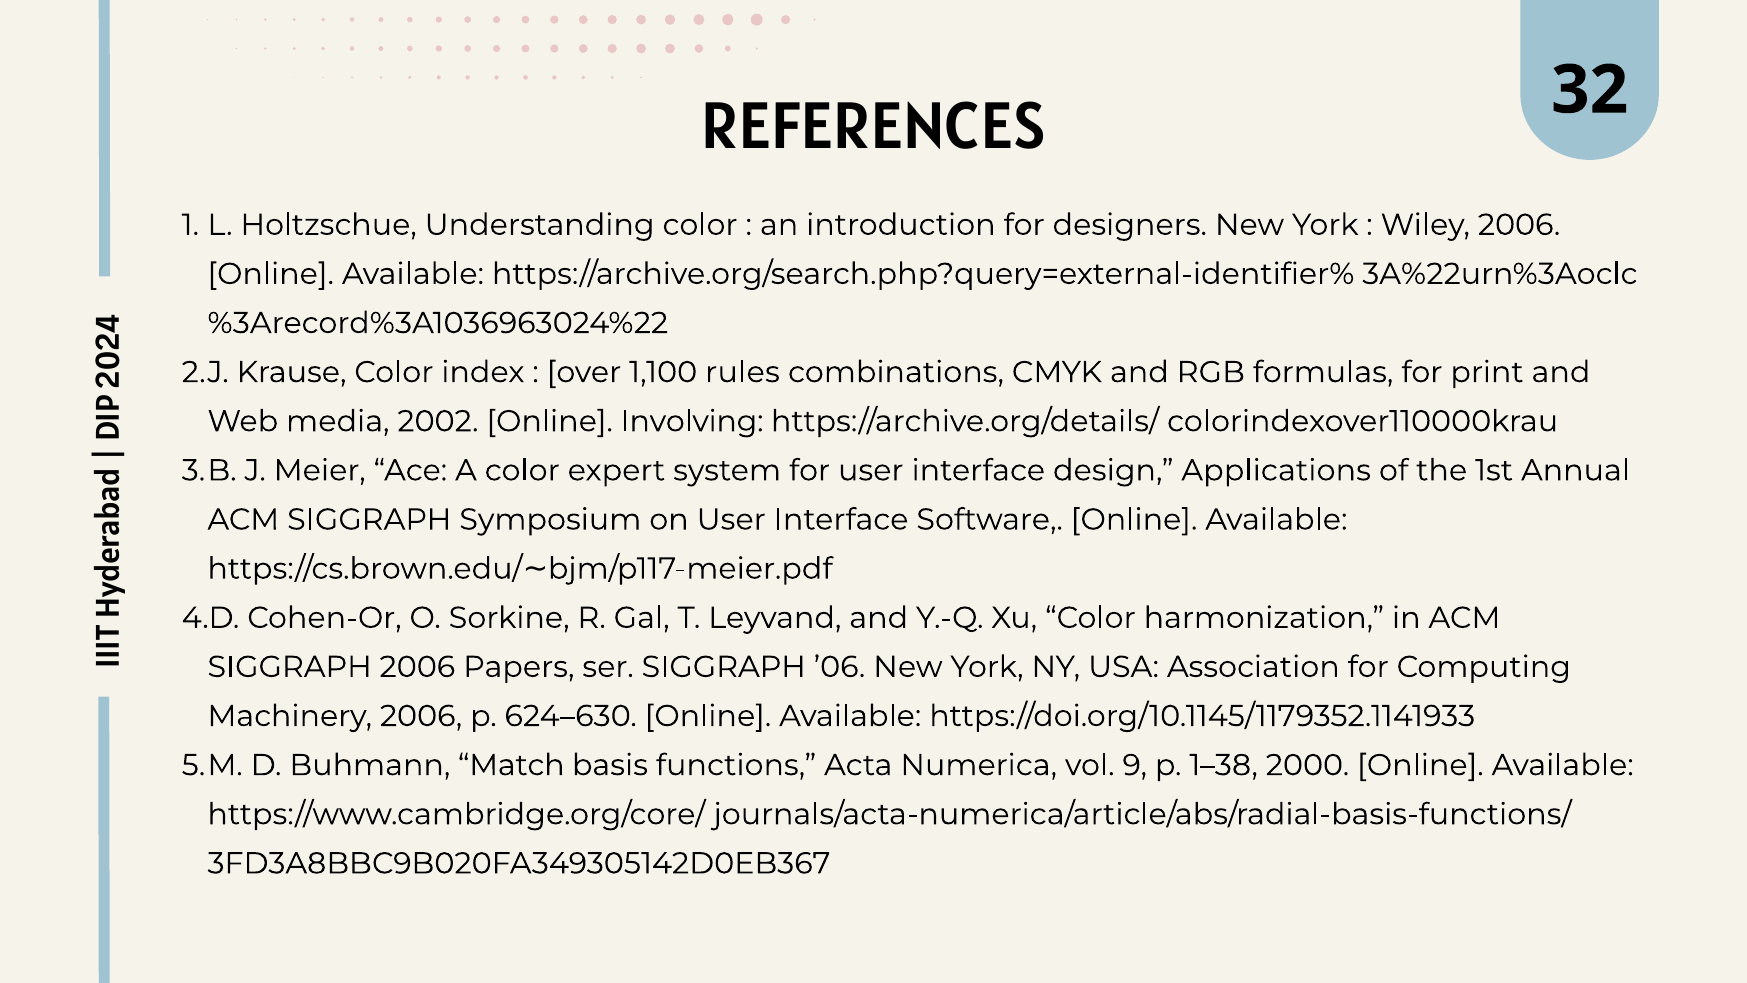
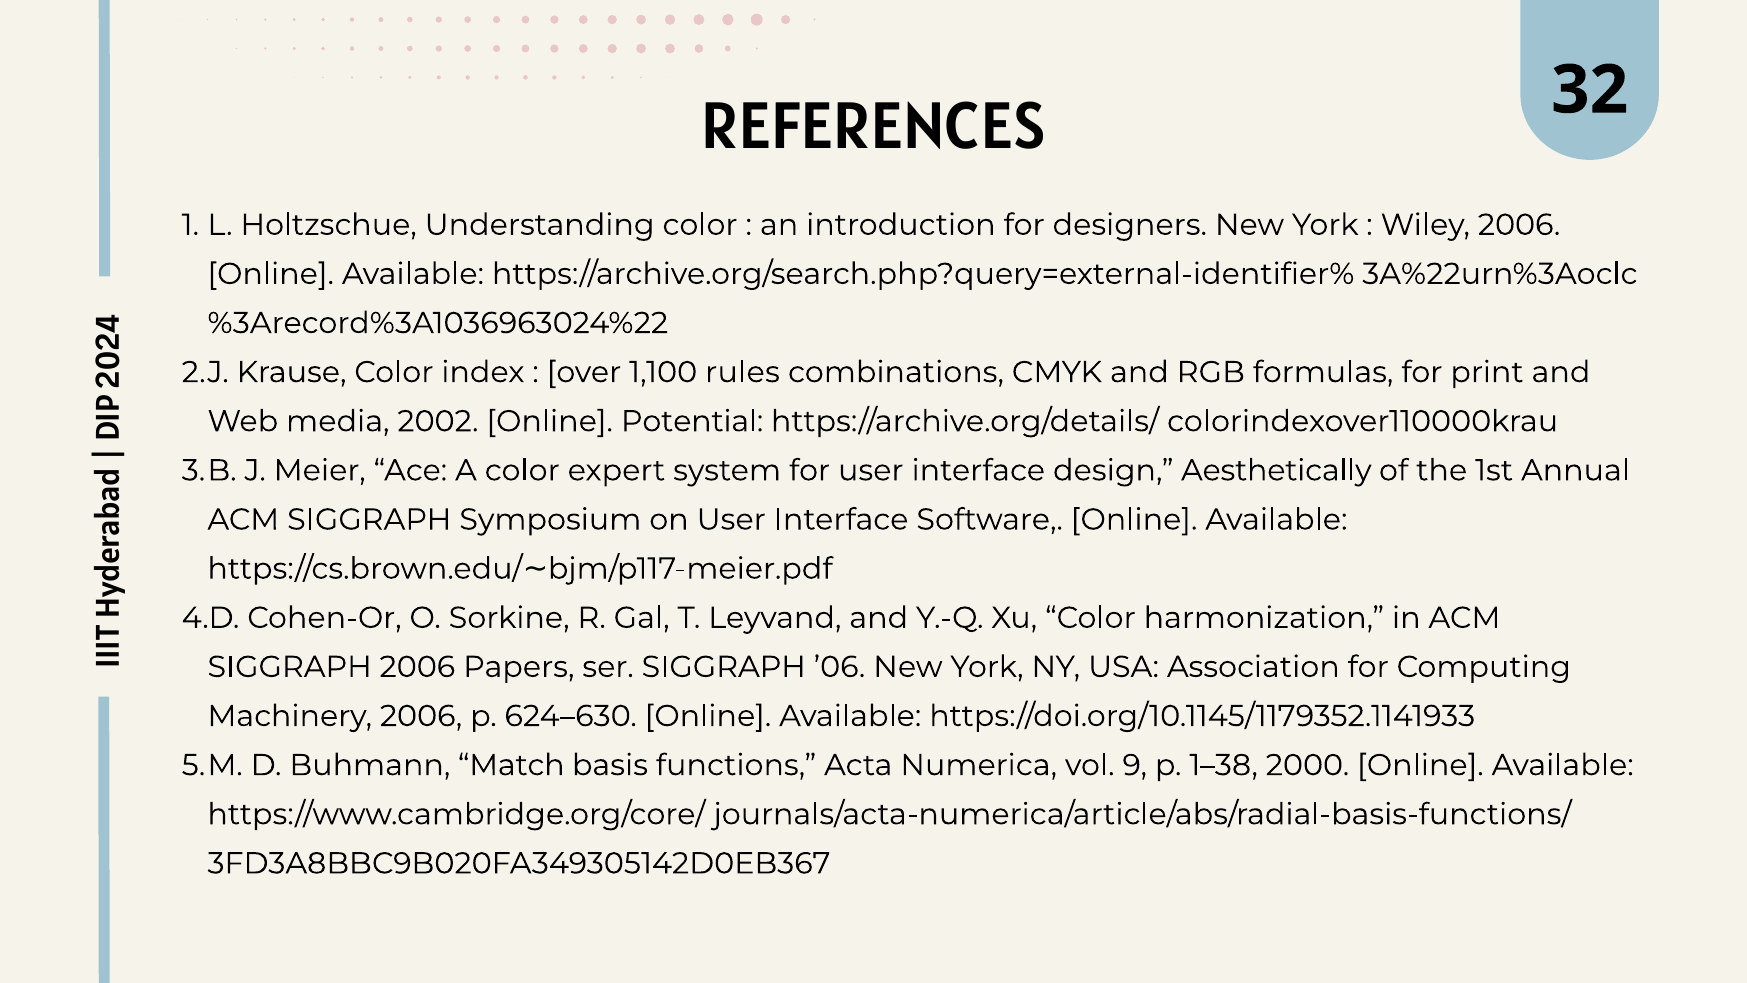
Involving: Involving -> Potential (692, 421)
Applications: Applications -> Aesthetically (1276, 470)
